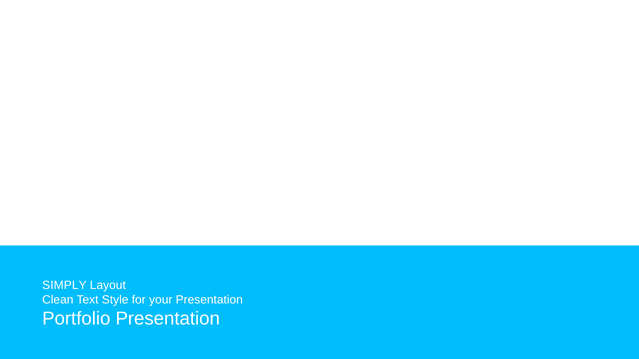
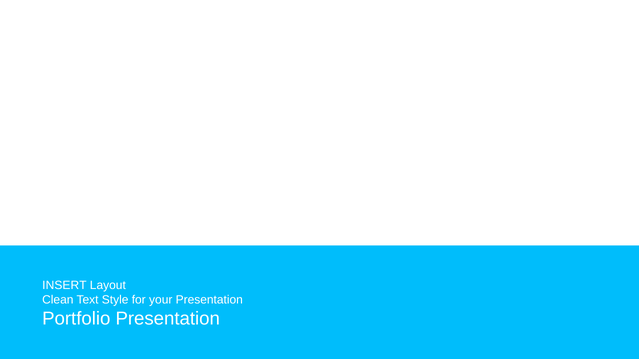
SIMPLY: SIMPLY -> INSERT (64, 286)
